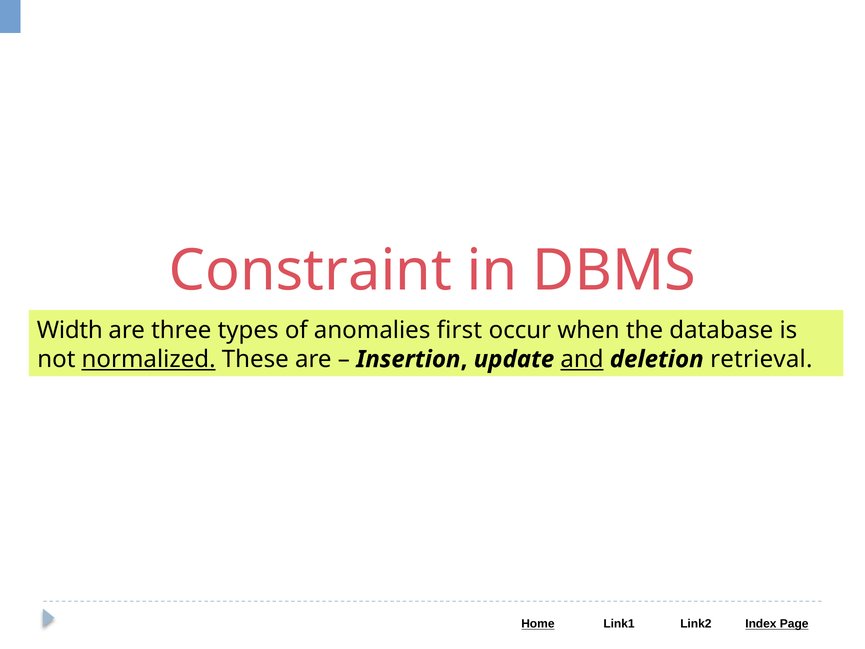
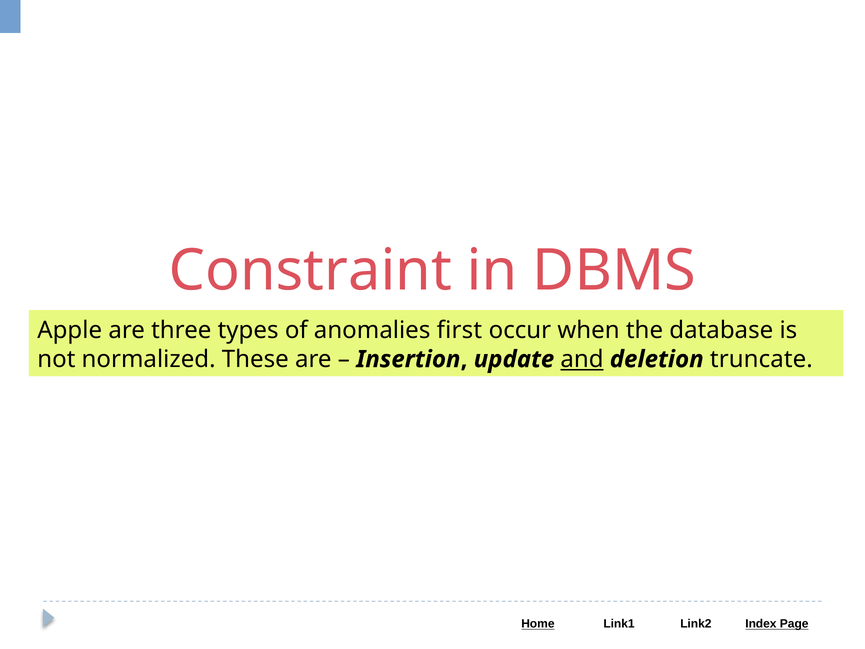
Width: Width -> Apple (70, 330)
normalized underline: present -> none (149, 359)
retrieval: retrieval -> truncate (761, 359)
